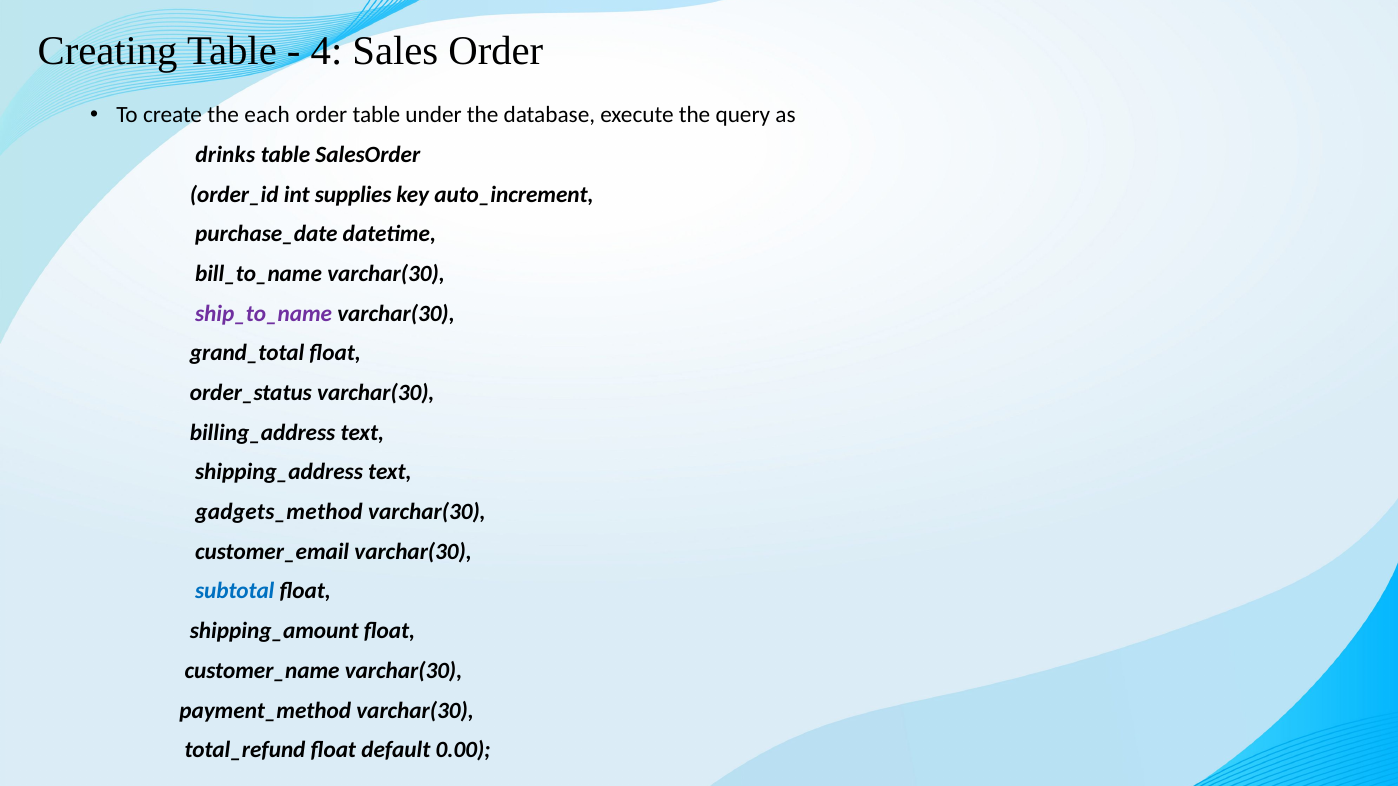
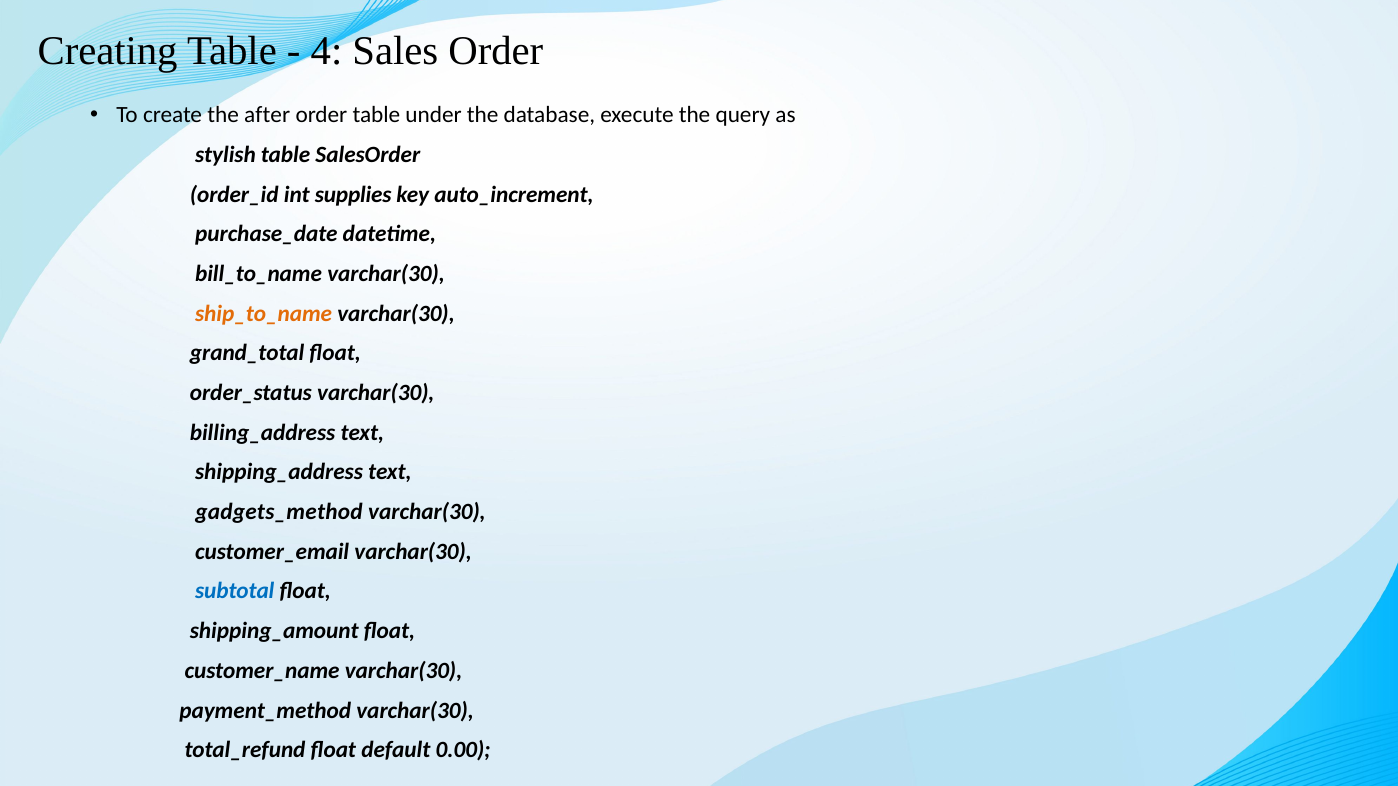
each: each -> after (267, 115)
drinks: drinks -> stylish (225, 155)
ship_to_name colour: purple -> orange (264, 314)
